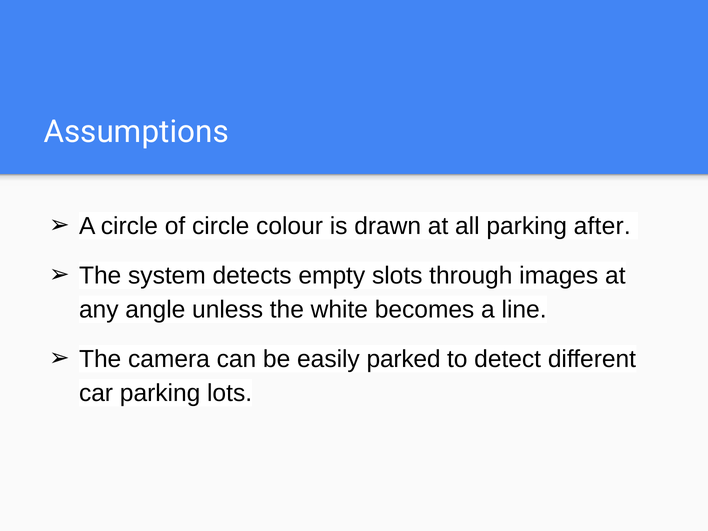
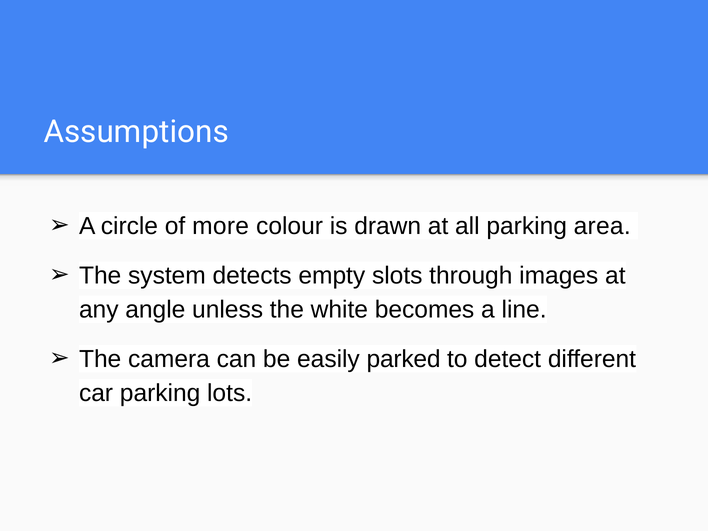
of circle: circle -> more (221, 226)
after: after -> area (602, 226)
